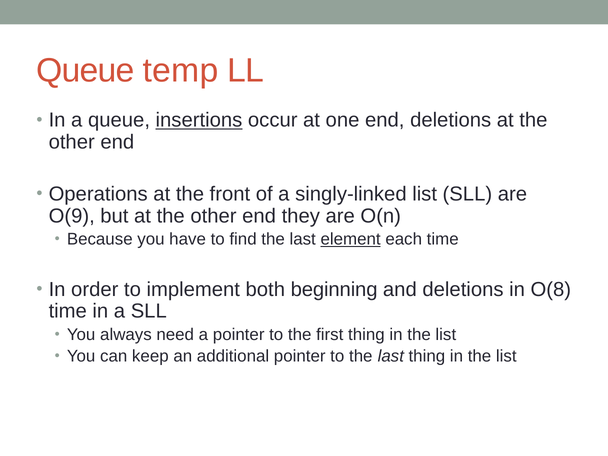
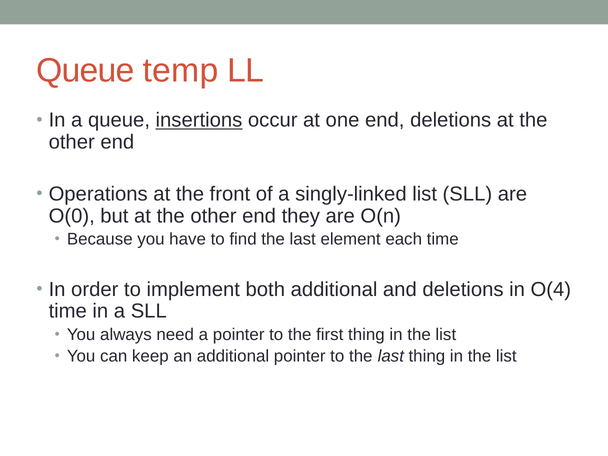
O(9: O(9 -> O(0 (72, 216)
element underline: present -> none (351, 239)
both beginning: beginning -> additional (334, 289)
O(8: O(8 -> O(4 (551, 289)
